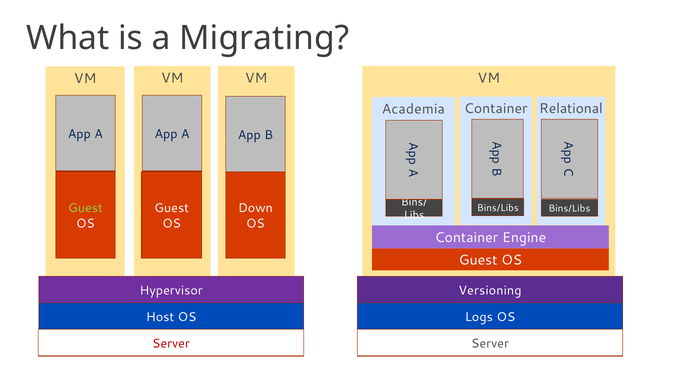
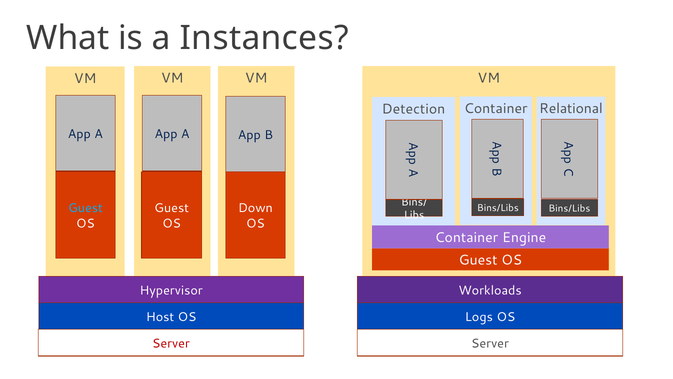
Migrating: Migrating -> Instances (264, 38)
Academia: Academia -> Detection (413, 109)
Guest colour: light green -> light blue (85, 208)
Versioning: Versioning -> Workloads (490, 290)
